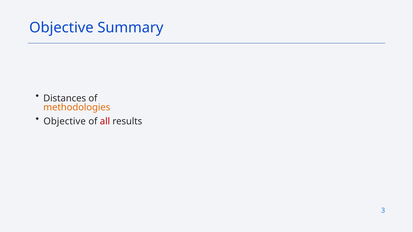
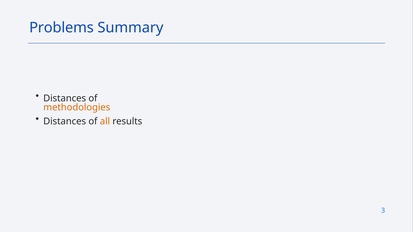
Objective: Objective -> Problems (61, 28)
Objective: Objective -> Distances (65, 121)
all colour: red -> orange (105, 121)
